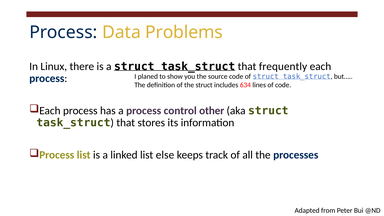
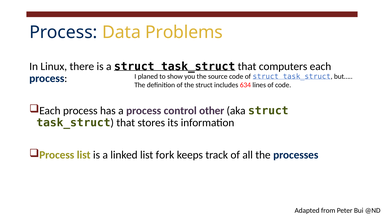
frequently: frequently -> computers (283, 66)
else: else -> fork (165, 155)
